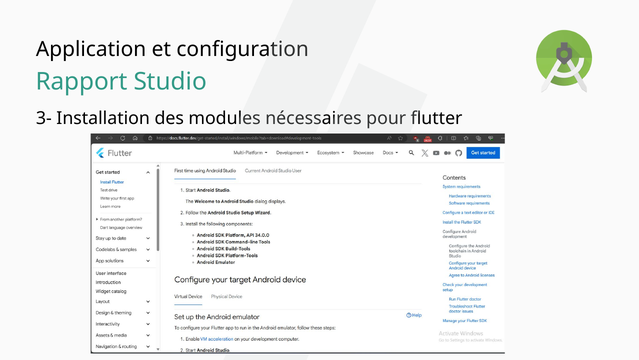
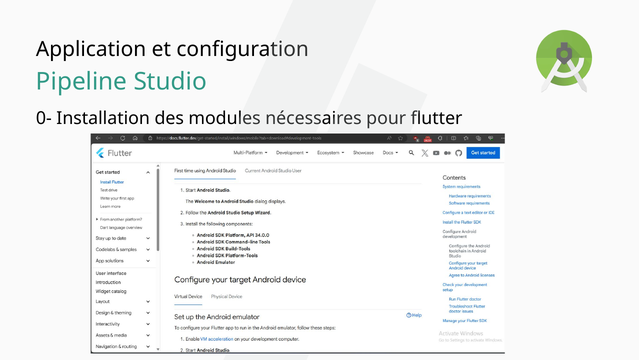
Rapport: Rapport -> Pipeline (82, 82)
3-: 3- -> 0- (44, 118)
